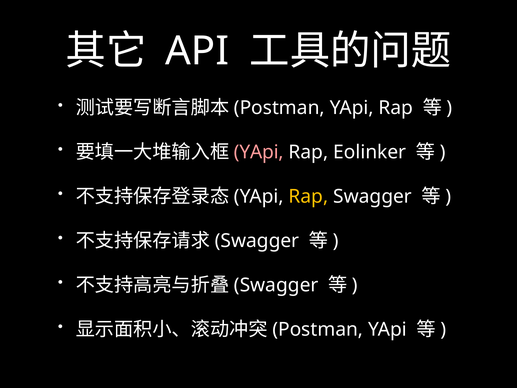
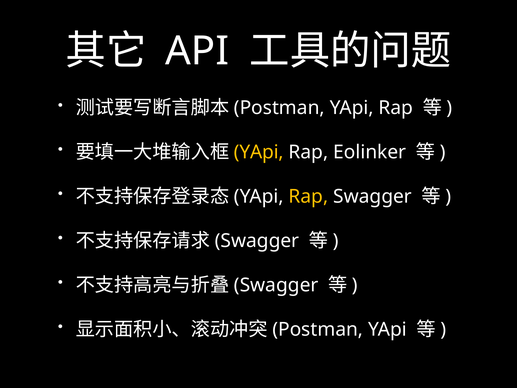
YApi colour: pink -> yellow (259, 152)
